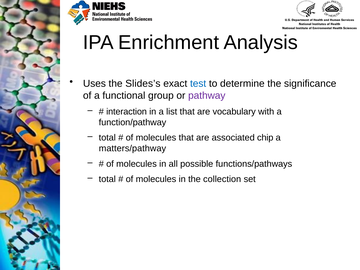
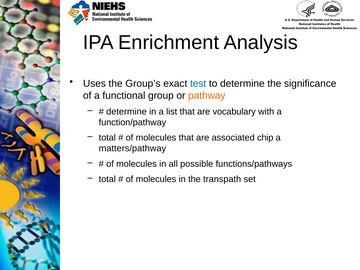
Slides’s: Slides’s -> Group’s (143, 83)
pathway colour: purple -> orange (207, 95)
interaction: interaction -> determine (127, 112)
collection: collection -> transpath (222, 179)
